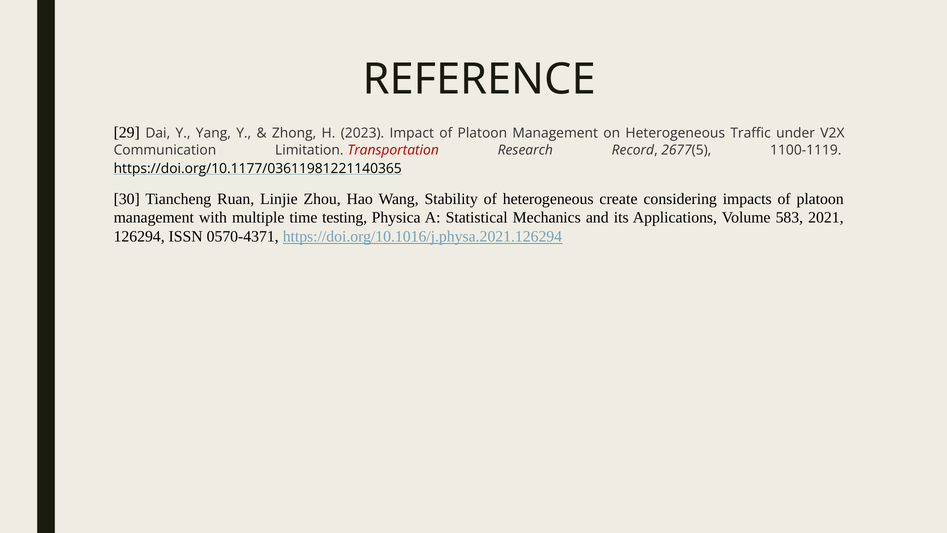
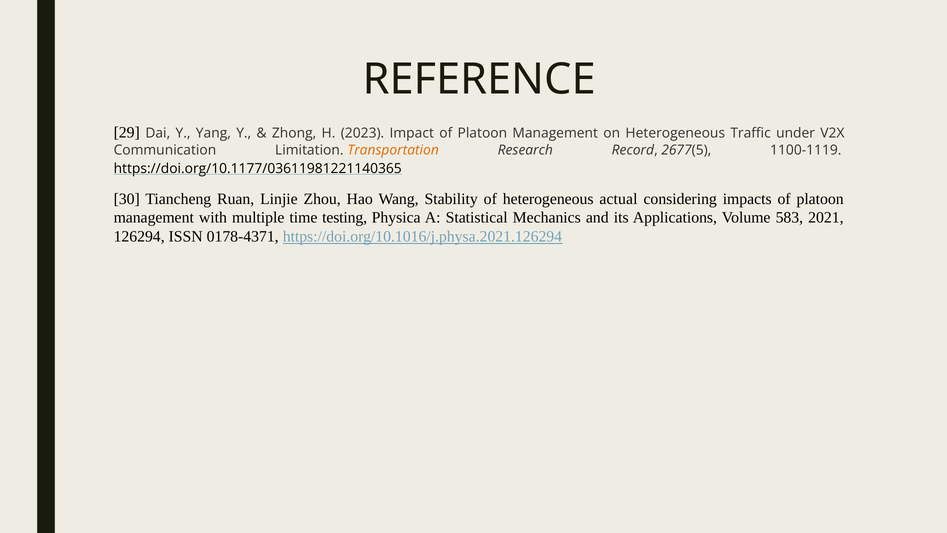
Transportation colour: red -> orange (393, 150)
create: create -> actual (618, 199)
0570-4371: 0570-4371 -> 0178-4371 (243, 237)
